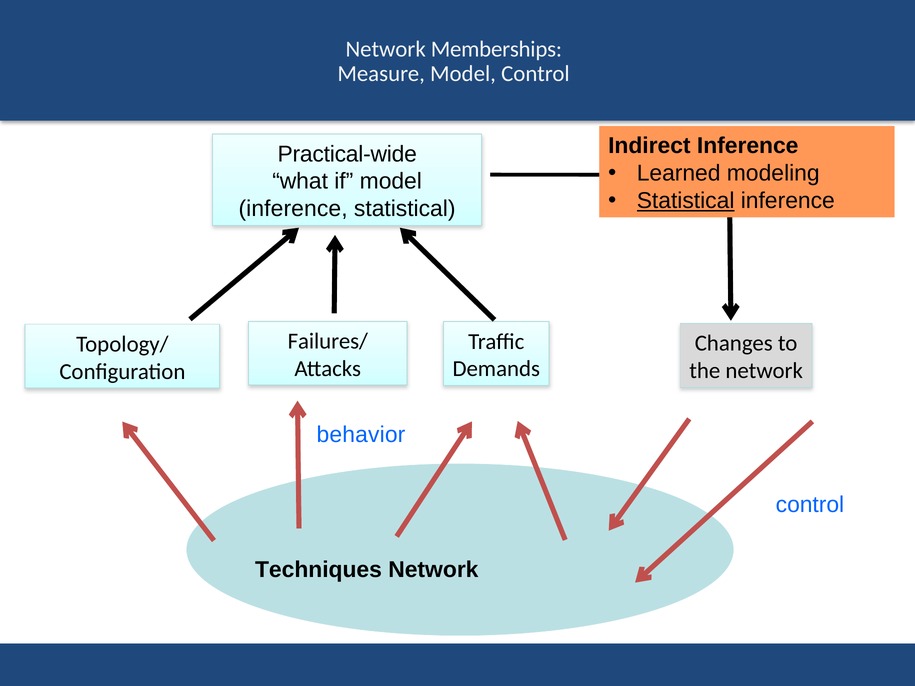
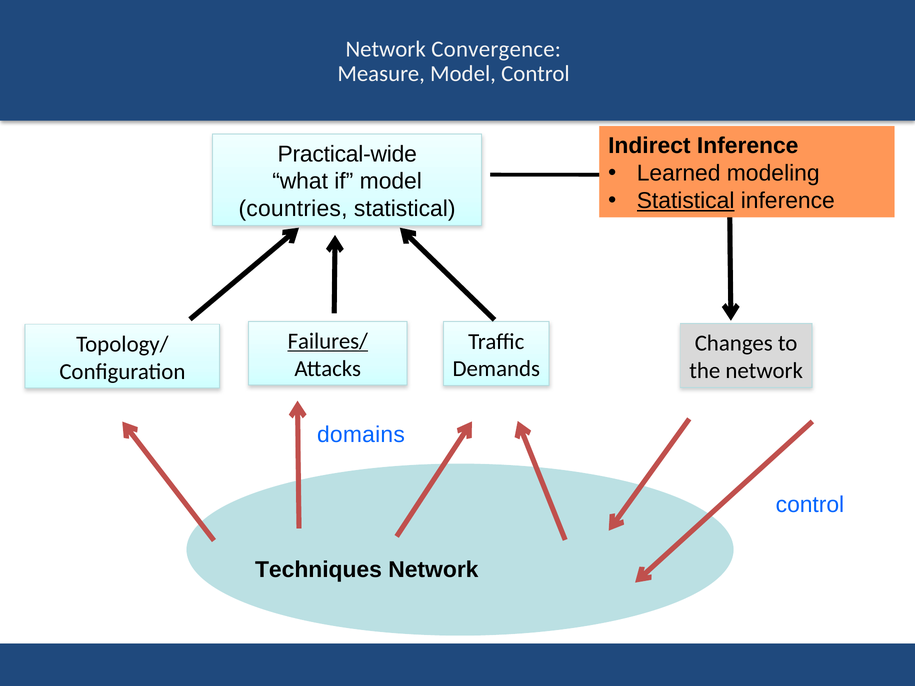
Memberships: Memberships -> Convergence (496, 49)
inference: inference -> countries (293, 209)
Failures/ underline: none -> present (328, 341)
behavior: behavior -> domains (361, 435)
